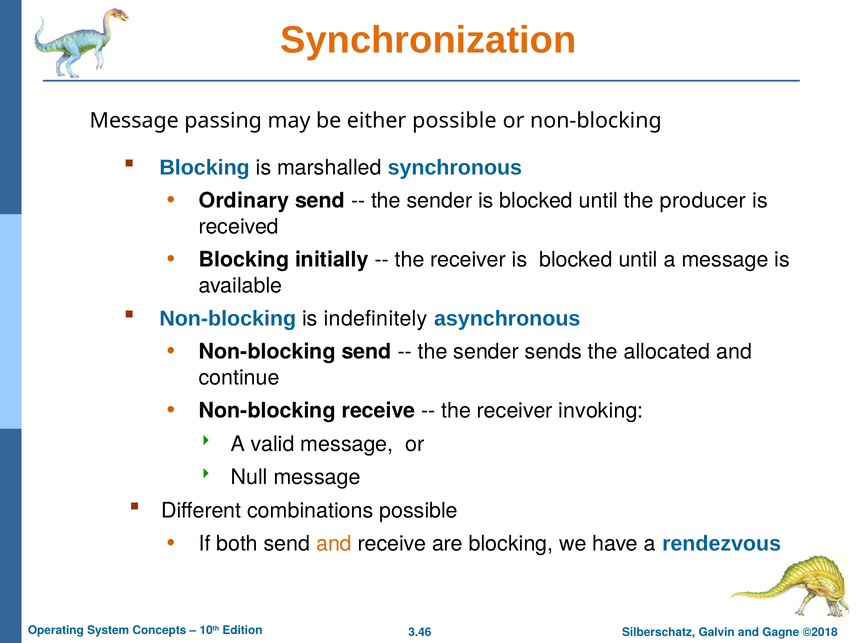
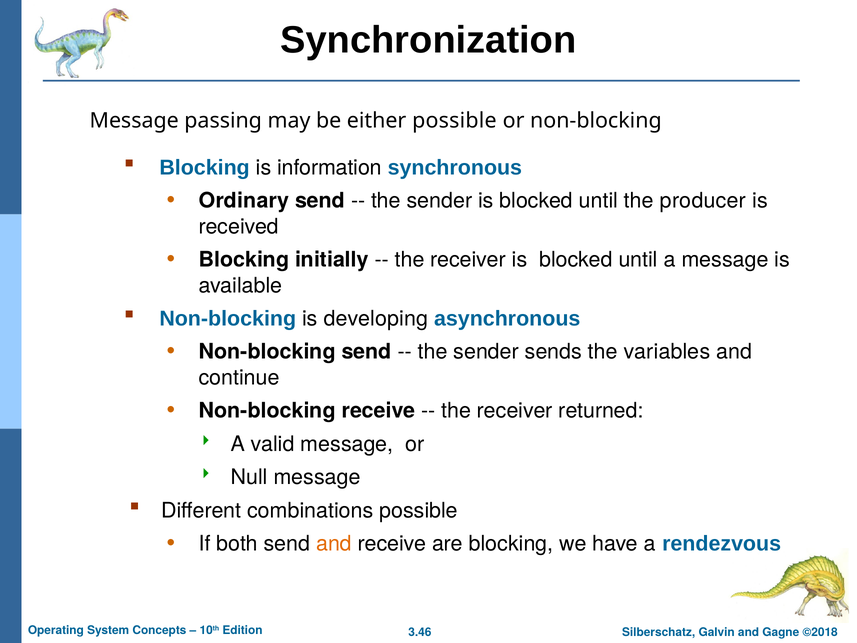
Synchronization colour: orange -> black (428, 40)
marshalled: marshalled -> information (329, 168)
indefinitely: indefinitely -> developing (376, 319)
allocated: allocated -> variables (667, 352)
invoking: invoking -> returned (601, 411)
